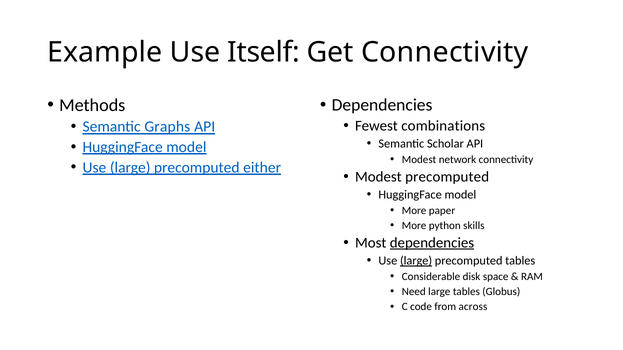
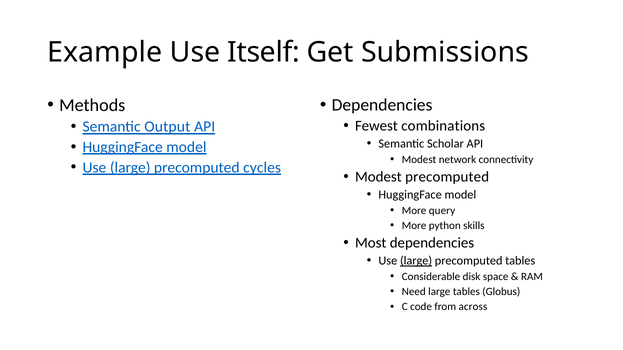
Get Connectivity: Connectivity -> Submissions (445, 52)
Graphs: Graphs -> Output (167, 127)
either: either -> cycles (262, 168)
paper: paper -> query (442, 211)
dependencies underline: present -> none (432, 243)
